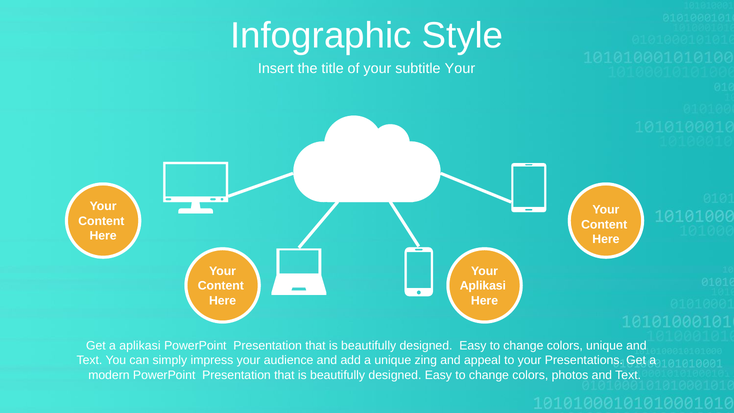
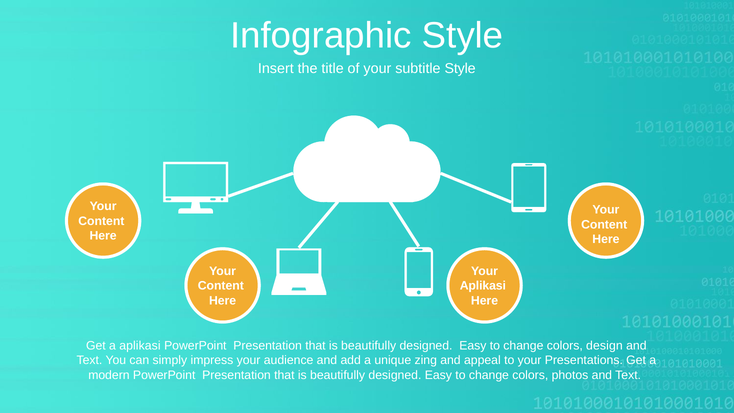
subtitle Your: Your -> Style (460, 69)
colors unique: unique -> design (604, 346)
